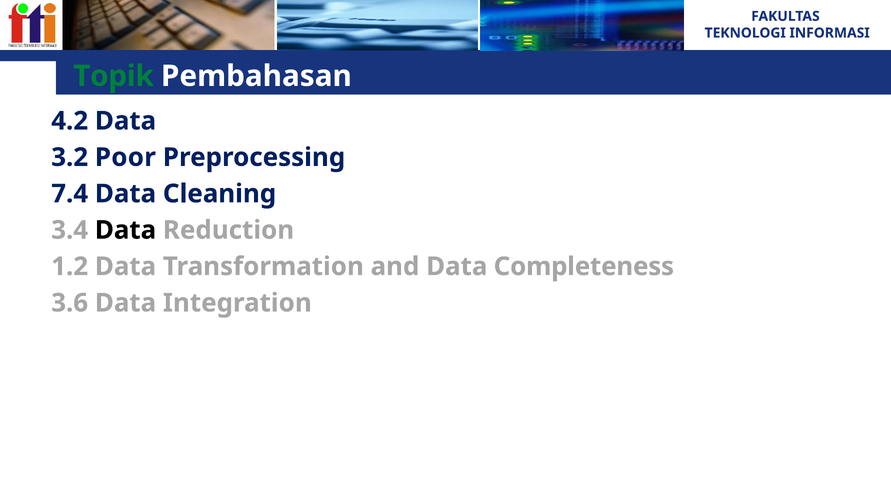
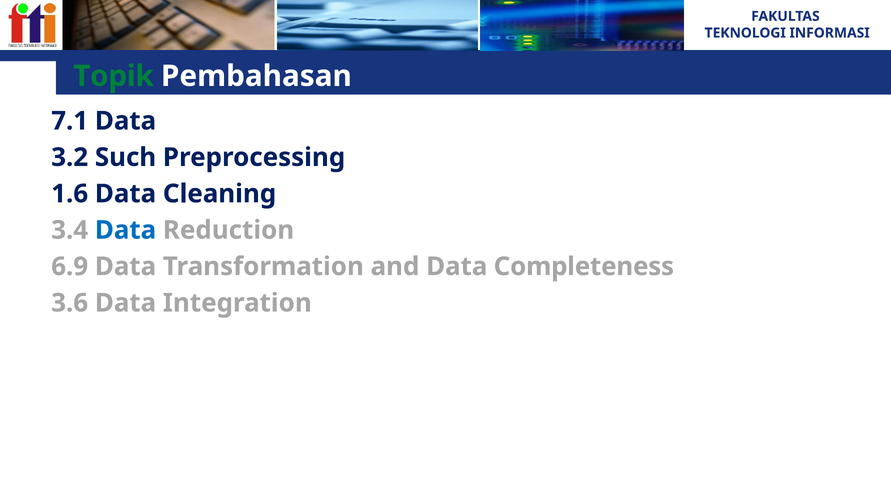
4.2: 4.2 -> 7.1 (70, 121)
Poor: Poor -> Such (126, 157)
7.4: 7.4 -> 1.6 (70, 194)
Data colour: black -> blue (126, 230)
1.2: 1.2 -> 6.9 (70, 267)
